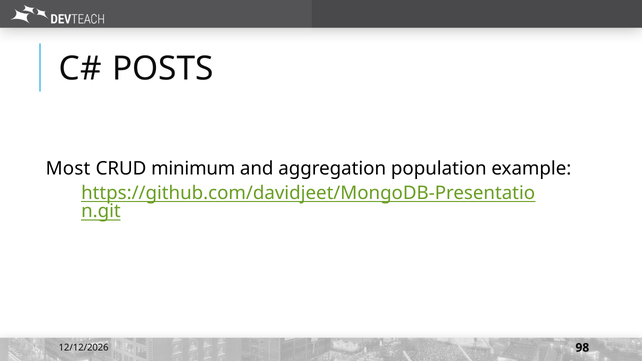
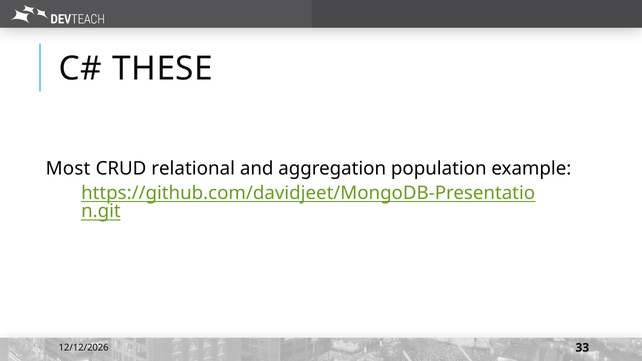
POSTS: POSTS -> THESE (163, 69)
minimum: minimum -> relational (193, 169)
98: 98 -> 33 (582, 348)
